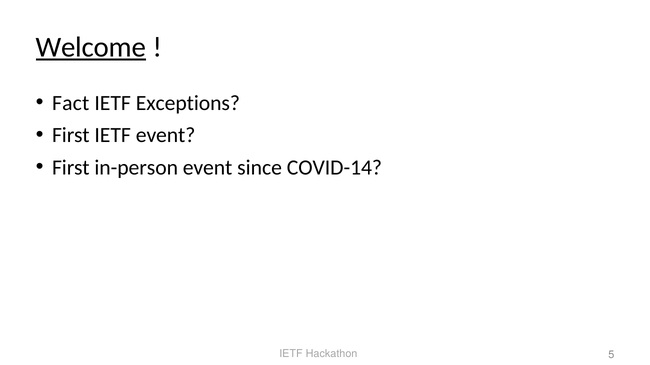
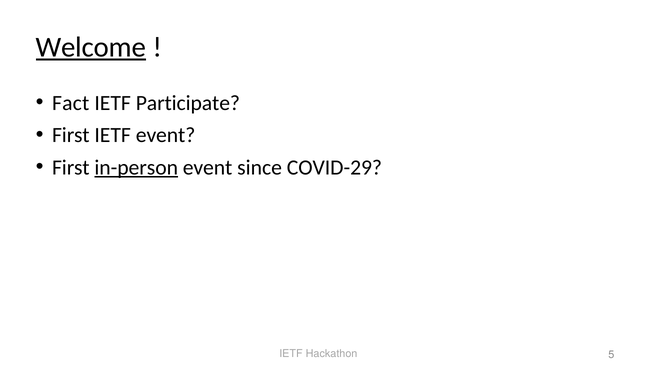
Exceptions: Exceptions -> Participate (188, 103)
in-person underline: none -> present (136, 168)
COVID-14: COVID-14 -> COVID-29 (334, 168)
